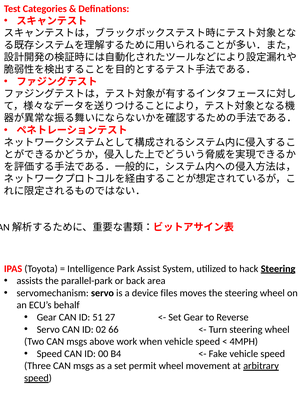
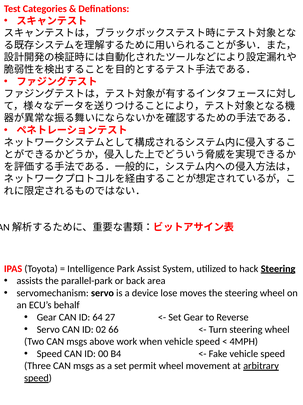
files: files -> lose (169, 292)
51: 51 -> 64 (98, 316)
